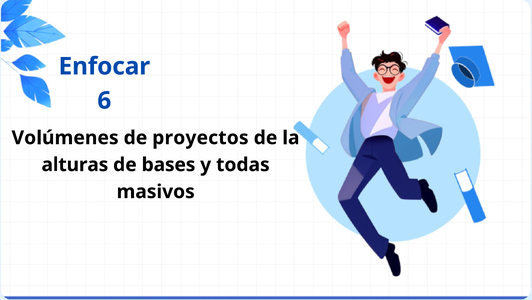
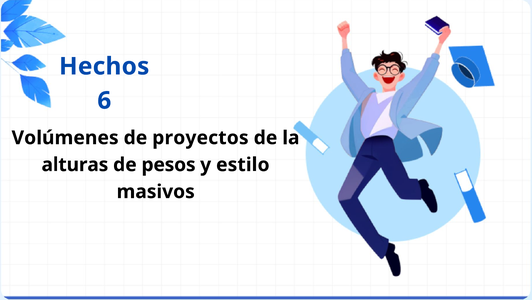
Enfocar: Enfocar -> Hechos (104, 66)
bases: bases -> pesos (169, 164)
todas: todas -> estilo (243, 164)
